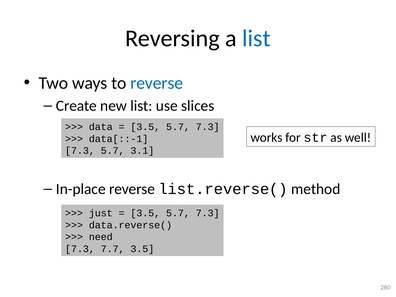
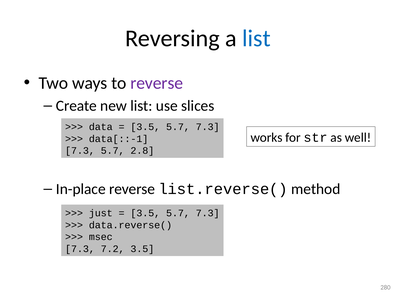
reverse colour: blue -> purple (157, 83)
3.1: 3.1 -> 2.8 (142, 151)
need: need -> msec (101, 237)
7.7: 7.7 -> 7.2 (113, 249)
